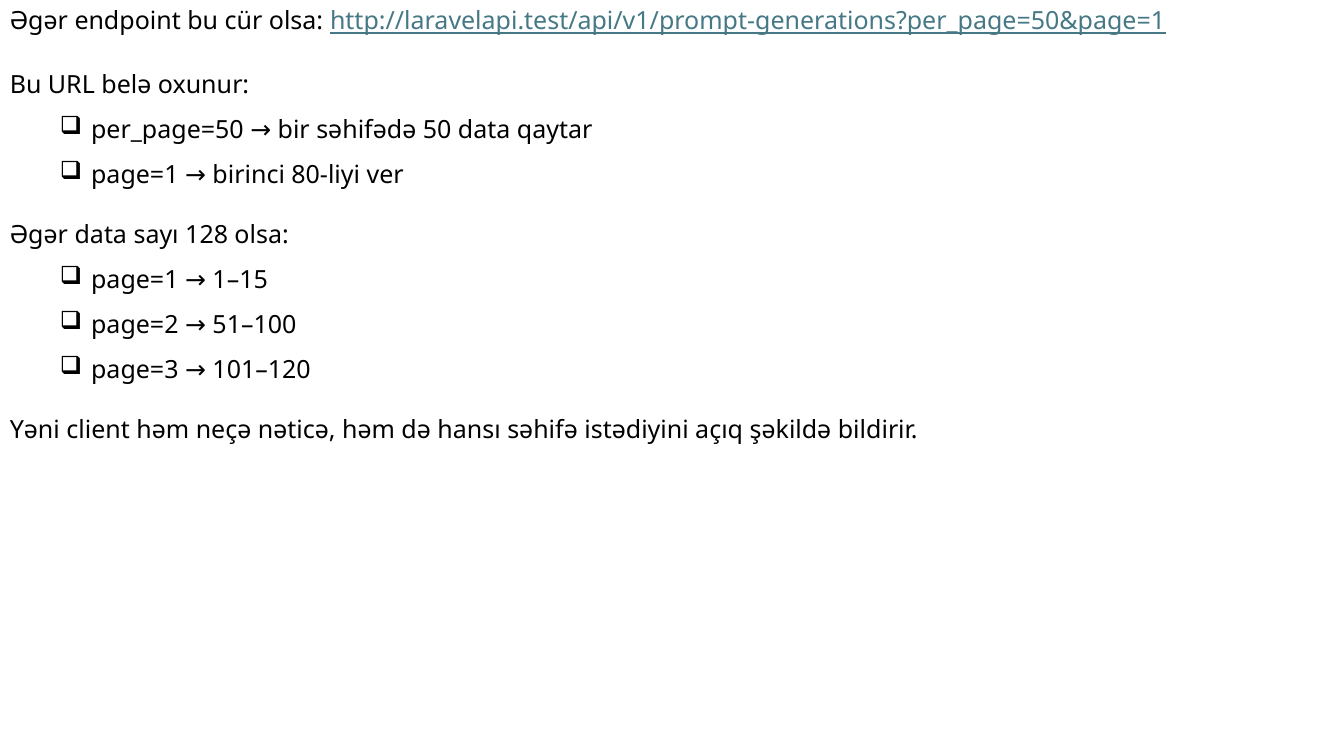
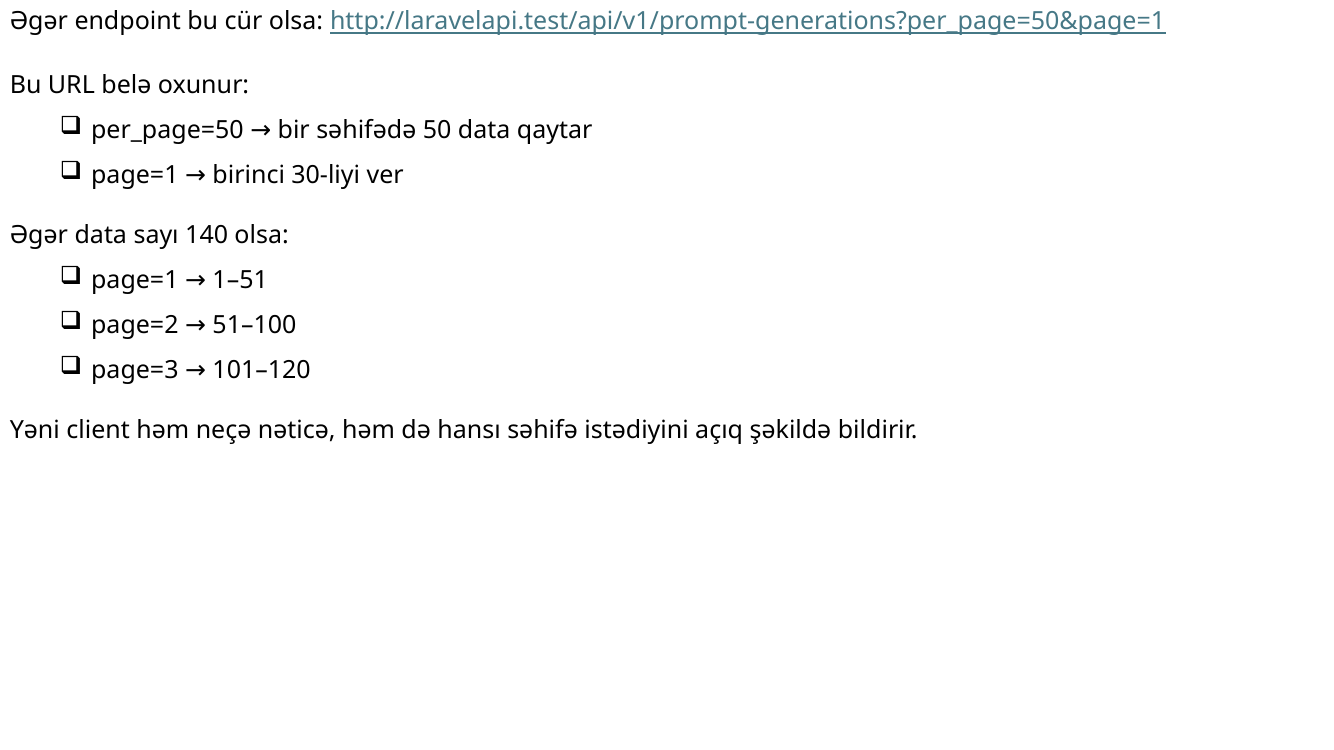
80-liyi: 80-liyi -> 30-liyi (326, 176)
128: 128 -> 140 (207, 236)
1–15: 1–15 -> 1–51 (240, 281)
